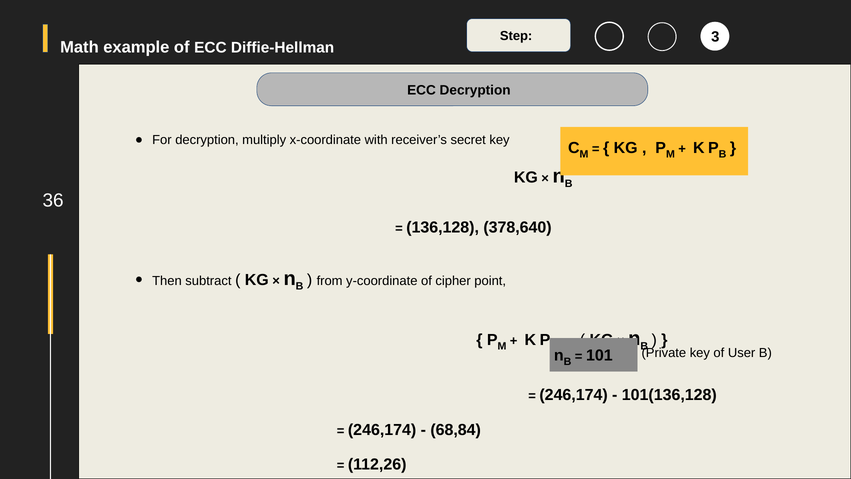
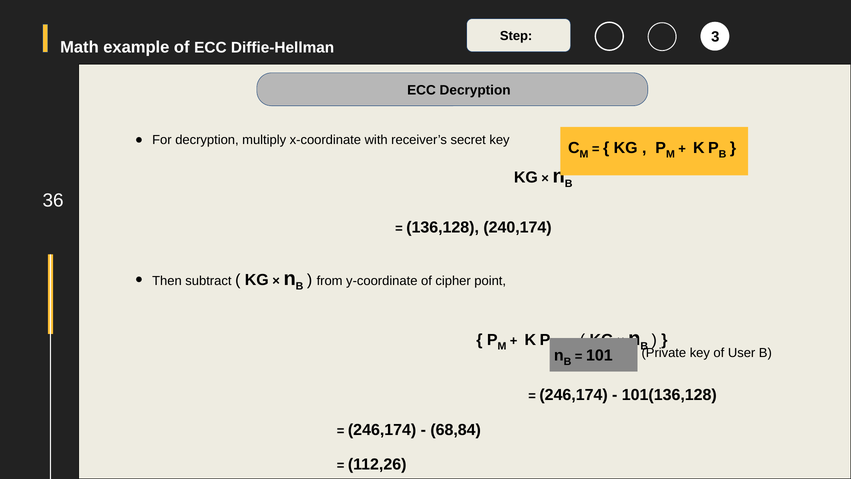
378,640: 378,640 -> 240,174 (518, 227)
